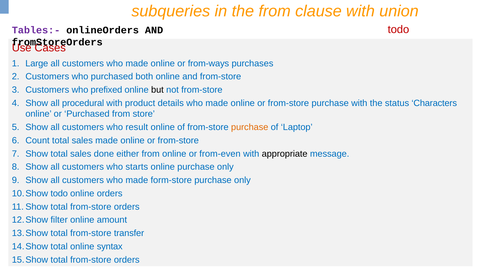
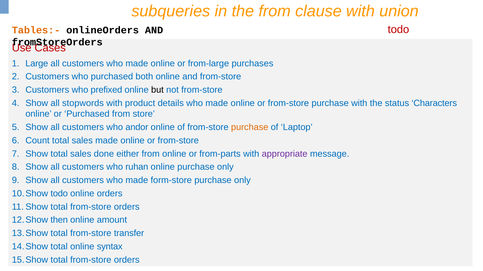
Tables:- colour: purple -> orange (36, 30)
from-ways: from-ways -> from-large (208, 64)
procedural: procedural -> stopwords (83, 103)
result: result -> andor (137, 128)
from-even: from-even -> from-parts (220, 154)
appropriate colour: black -> purple (285, 154)
starts: starts -> ruhan (137, 167)
filter: filter -> then (59, 221)
